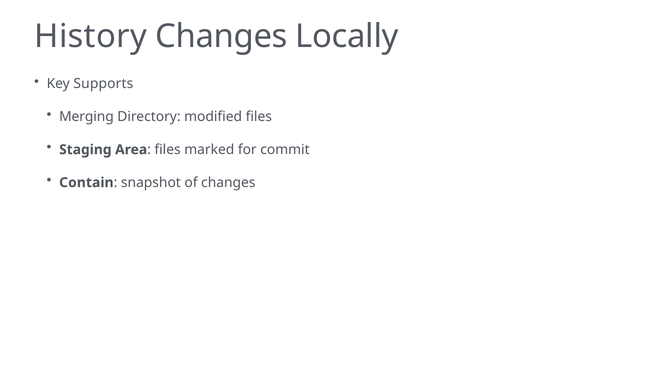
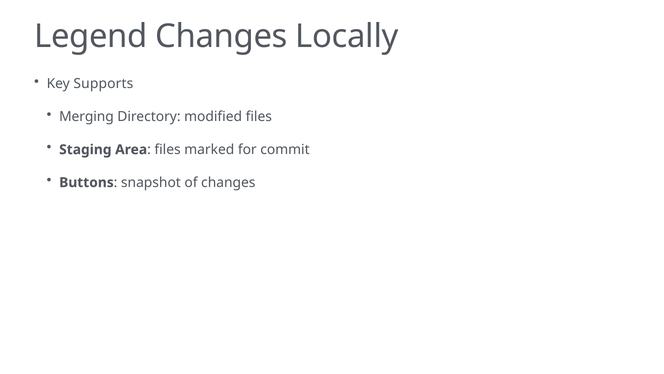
History: History -> Legend (91, 36)
Contain: Contain -> Buttons (86, 182)
